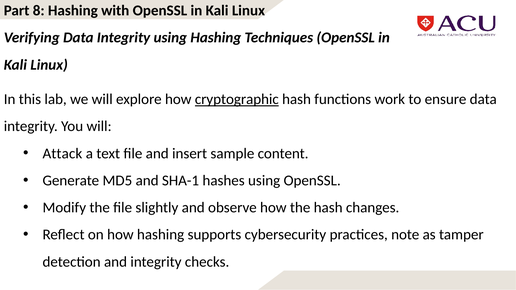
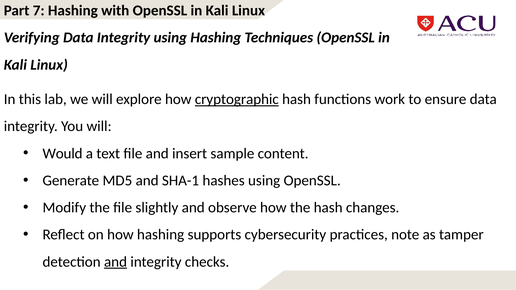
8: 8 -> 7 (39, 11)
Attack: Attack -> Would (63, 154)
and underline: none -> present (116, 262)
